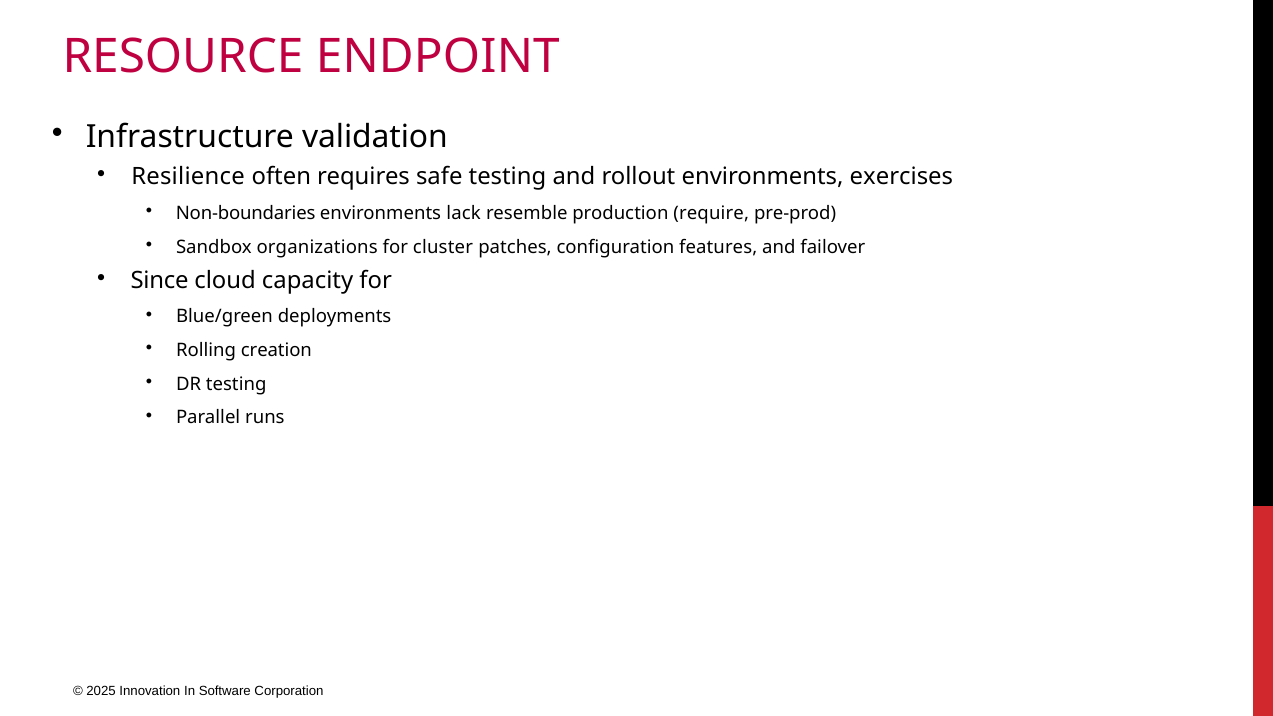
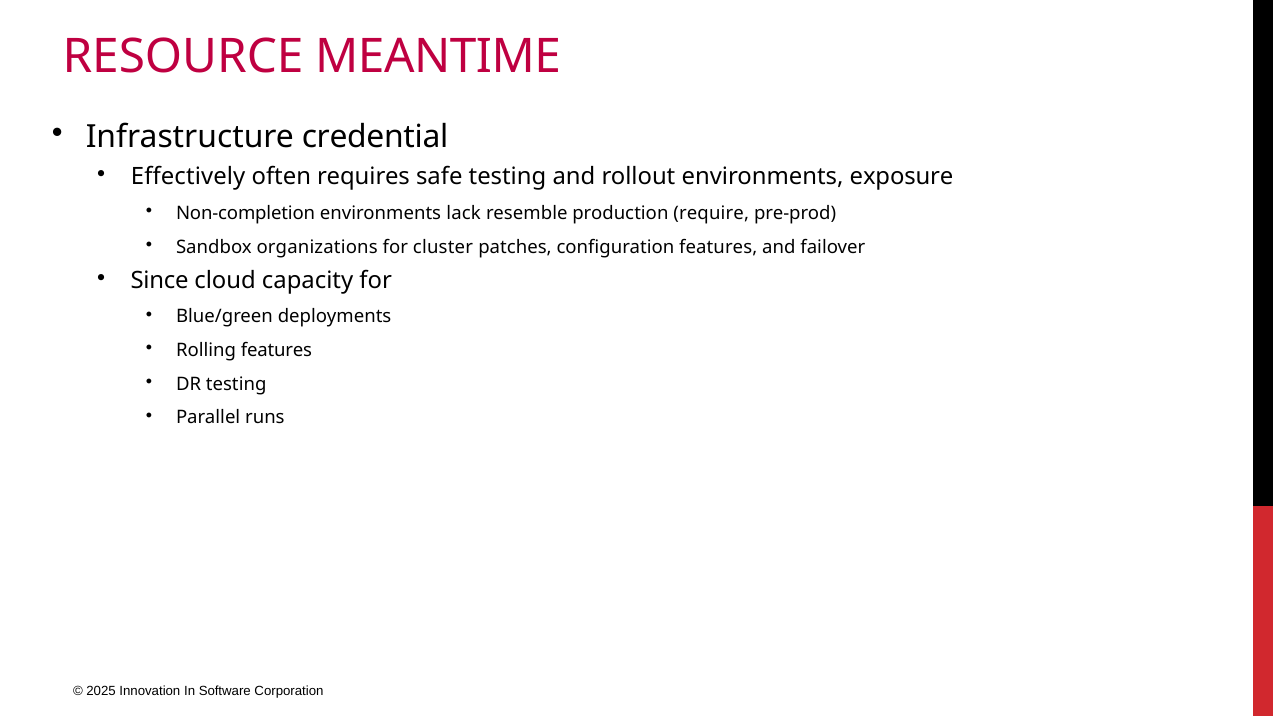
ENDPOINT: ENDPOINT -> MEANTIME (438, 56)
validation: validation -> credential (375, 137)
Resilience: Resilience -> Effectively (188, 177)
exercises: exercises -> exposure (902, 177)
Non-boundaries: Non-boundaries -> Non-completion (246, 213)
Rolling creation: creation -> features (276, 350)
